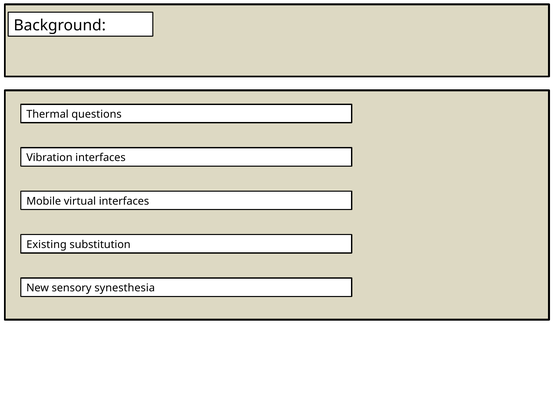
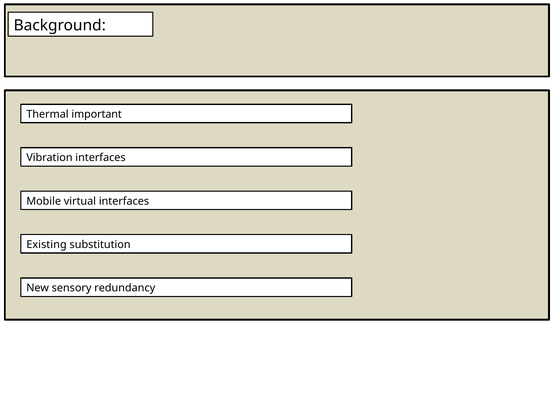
questions: questions -> important (97, 114)
synesthesia: synesthesia -> redundancy (125, 288)
